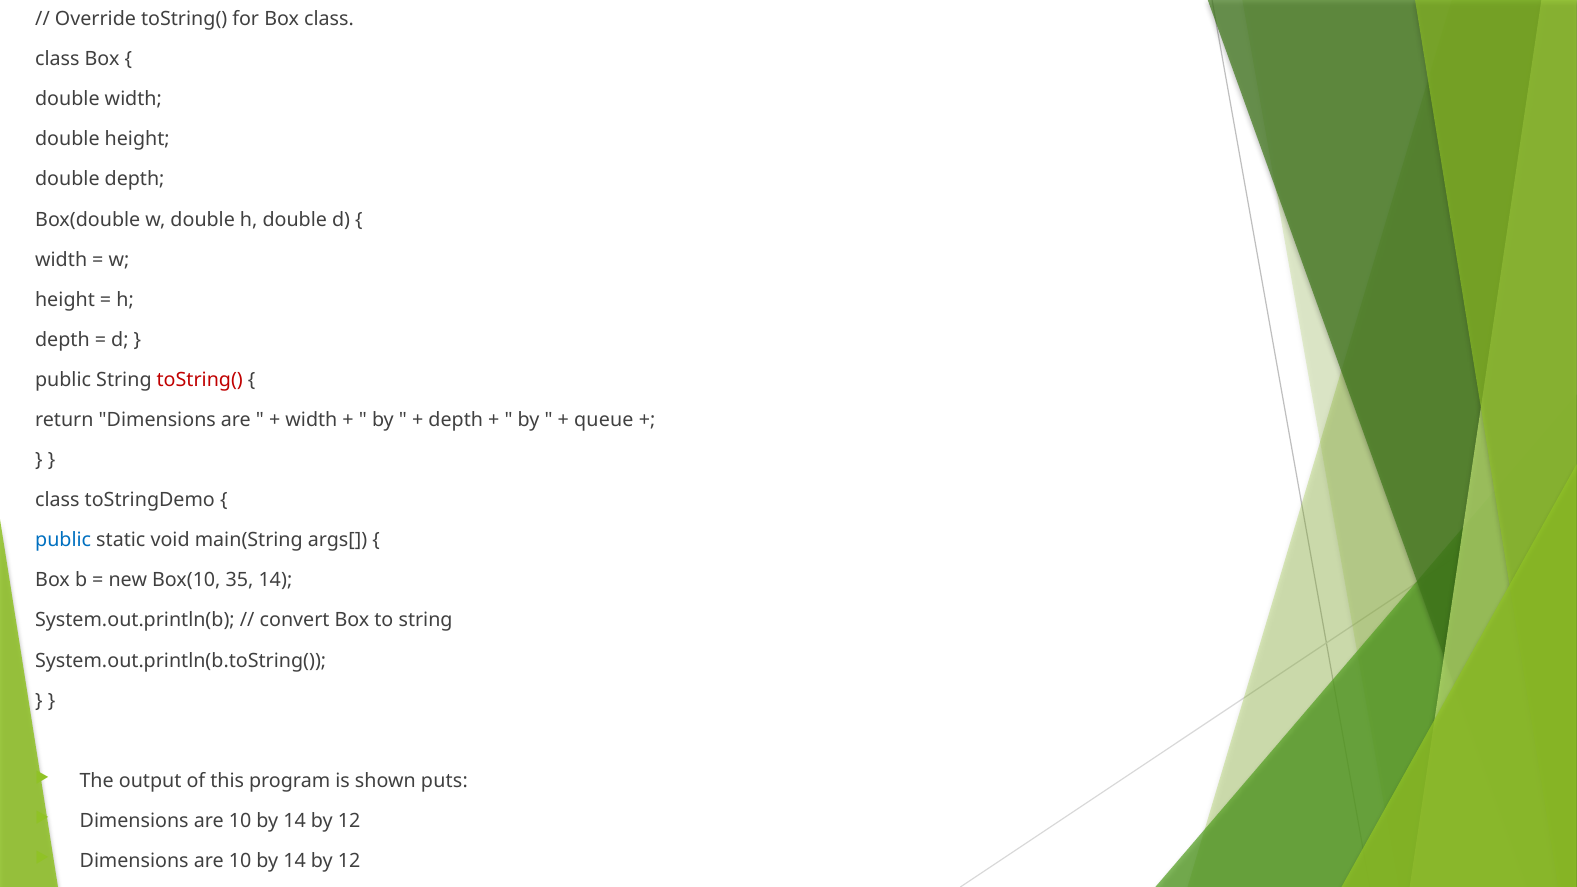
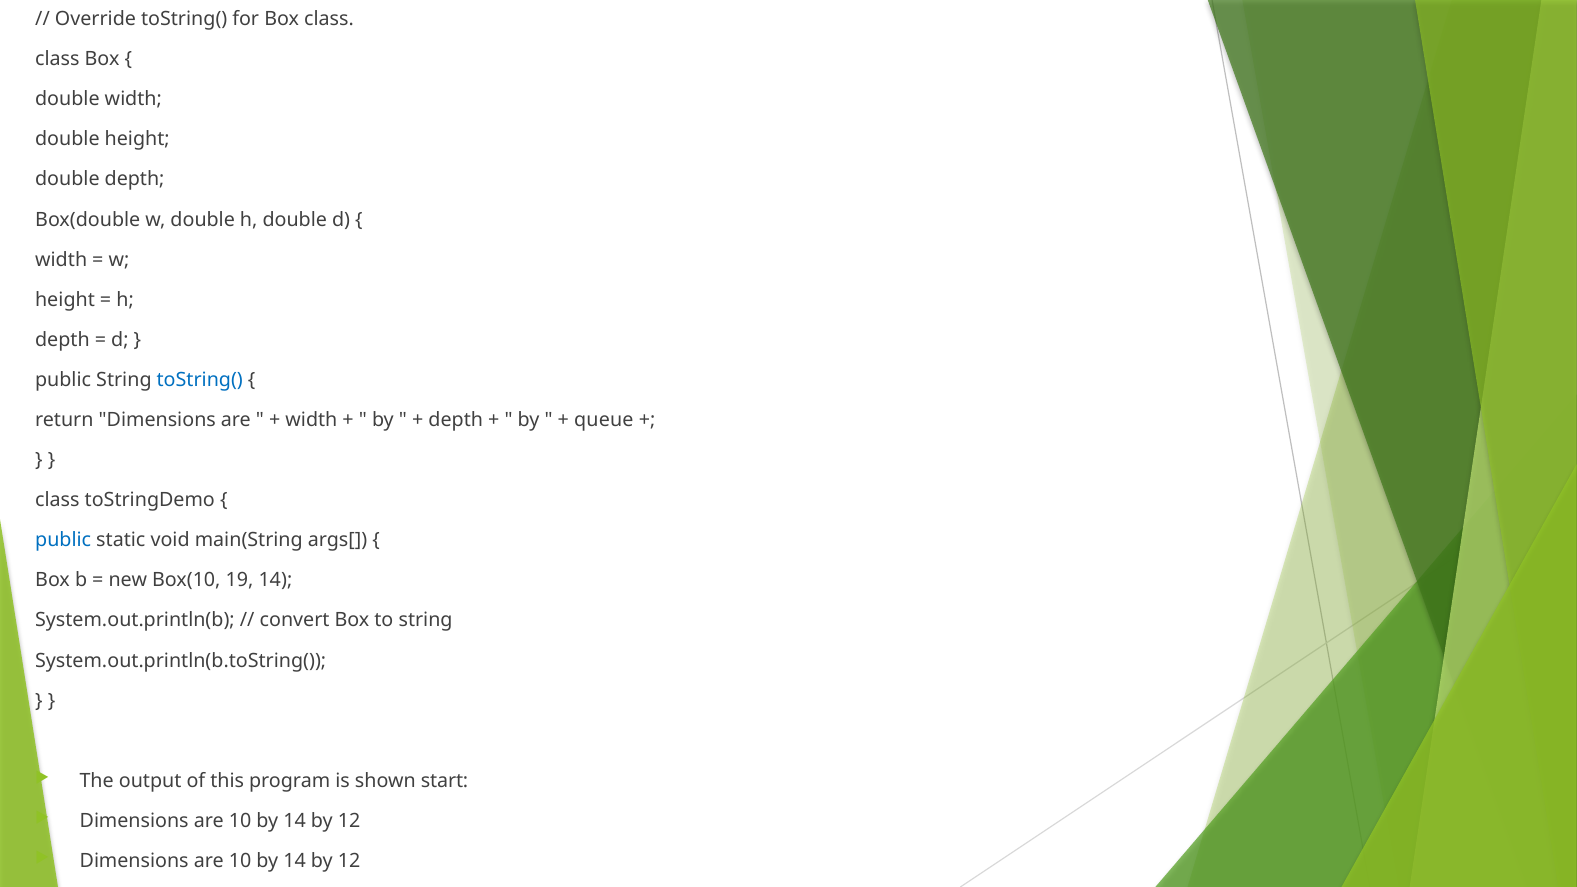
toString( colour: red -> blue (200, 380)
35: 35 -> 19 (240, 580)
puts: puts -> start (445, 781)
